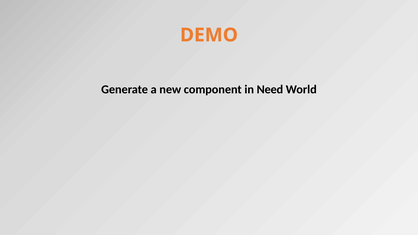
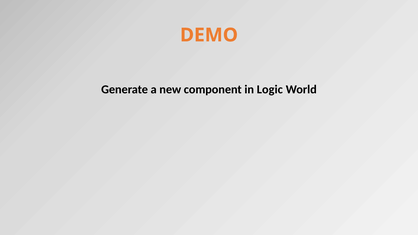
Need: Need -> Logic (270, 90)
